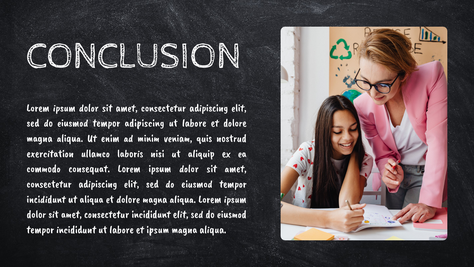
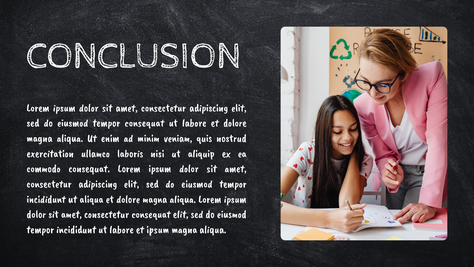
tempor adipiscing: adipiscing -> consequat (144, 123)
consectetur incididunt: incididunt -> consequat (151, 214)
